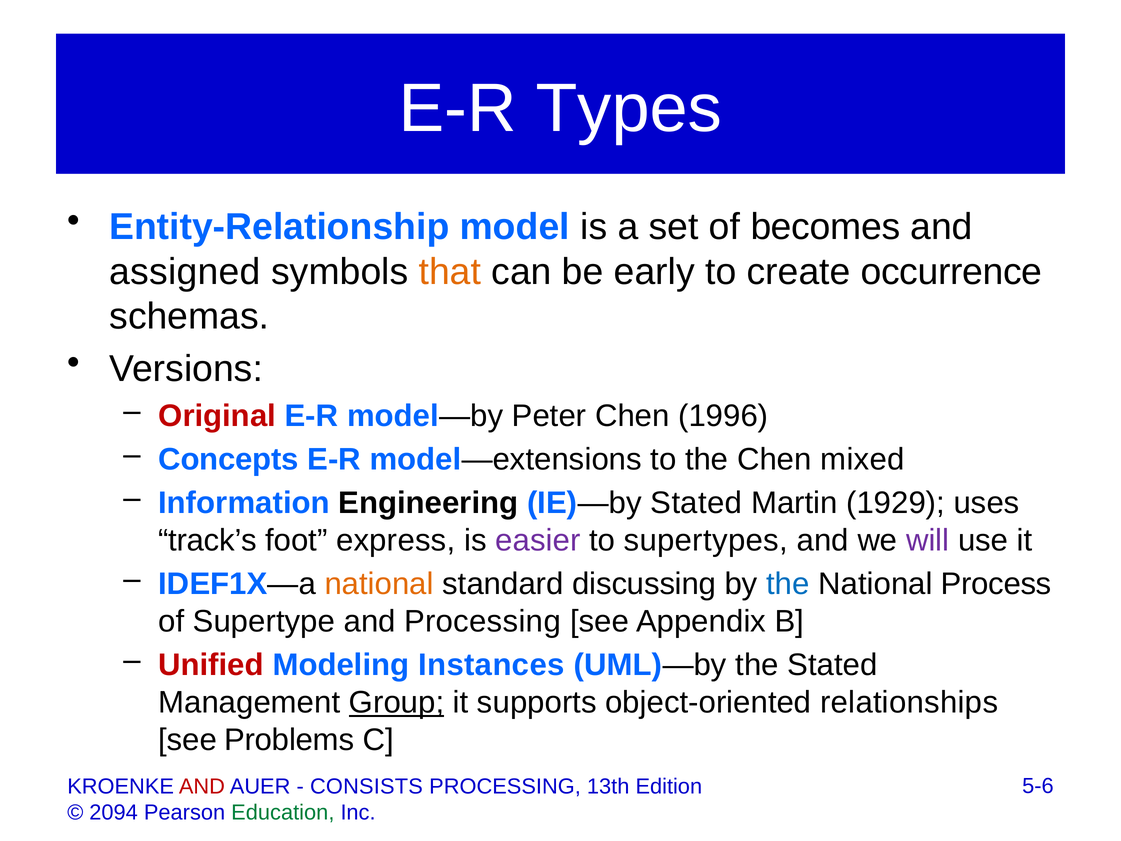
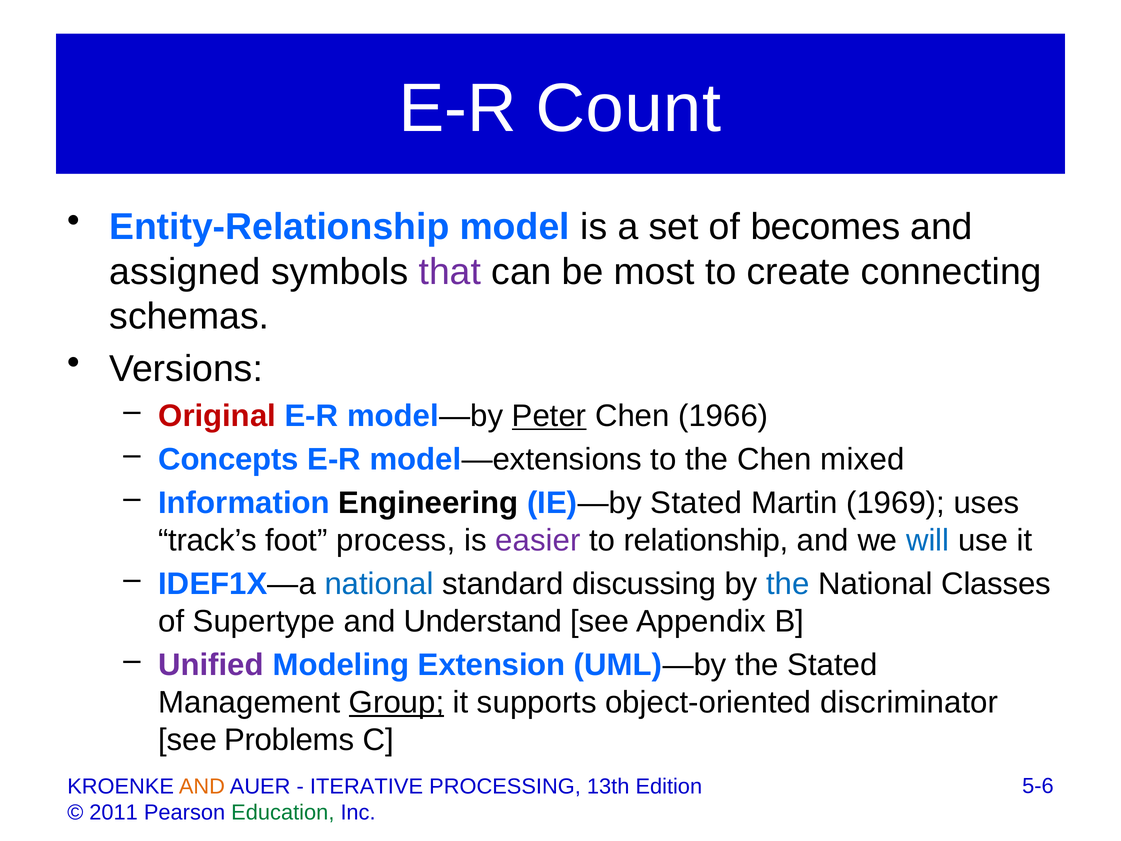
Types: Types -> Count (628, 109)
that colour: orange -> purple (450, 272)
early: early -> most (654, 272)
occurrence: occurrence -> connecting (951, 272)
Peter underline: none -> present (549, 416)
1996: 1996 -> 1966 (723, 416)
1929: 1929 -> 1969 (896, 503)
express: express -> process (396, 540)
supertypes: supertypes -> relationship (706, 540)
will colour: purple -> blue (928, 540)
national colour: orange -> blue (379, 584)
Process: Process -> Classes (996, 584)
and Processing: Processing -> Understand (483, 621)
Unified colour: red -> purple (211, 665)
Instances: Instances -> Extension (492, 665)
relationships: relationships -> discriminator (909, 702)
AND colour: red -> orange (202, 786)
CONSISTS: CONSISTS -> ITERATIVE (367, 786)
2094: 2094 -> 2011 (114, 812)
